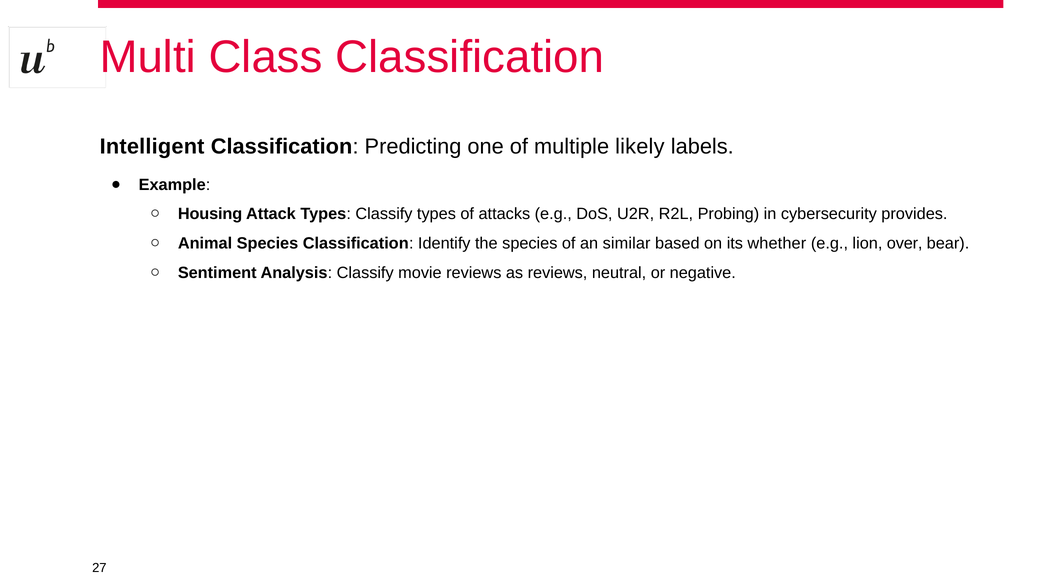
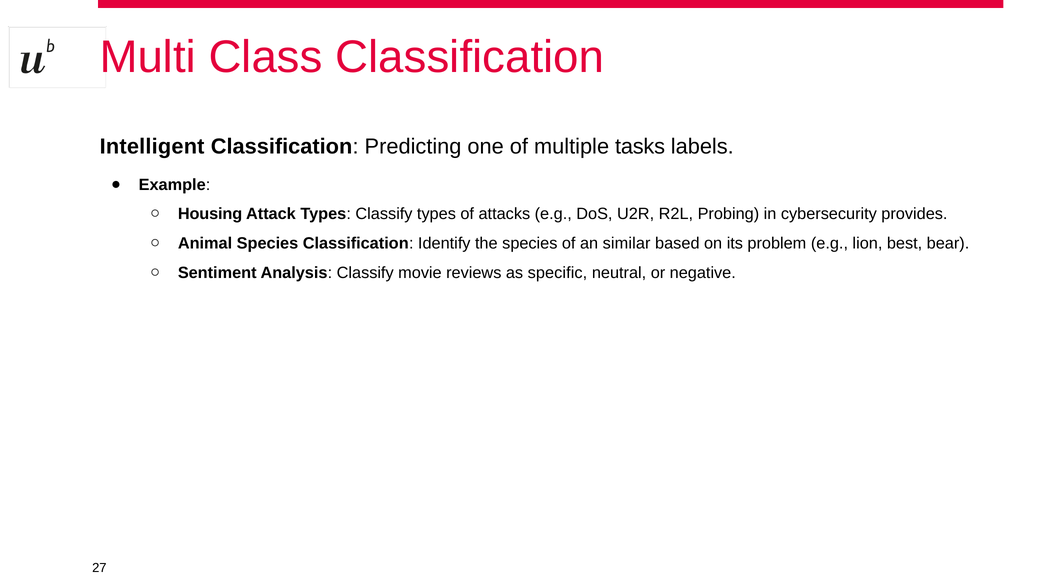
likely: likely -> tasks (640, 146)
whether: whether -> problem (777, 244)
over: over -> best (905, 244)
as reviews: reviews -> specific (557, 273)
